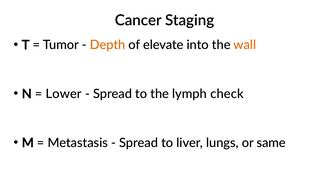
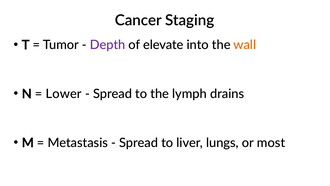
Depth colour: orange -> purple (108, 45)
check: check -> drains (227, 94)
same: same -> most (271, 143)
